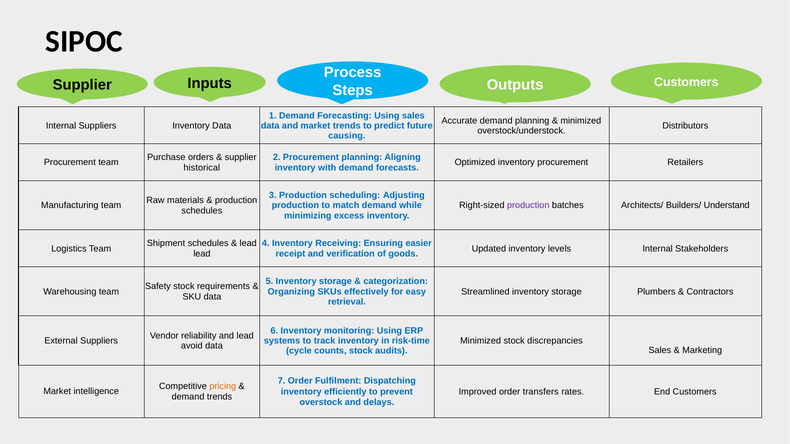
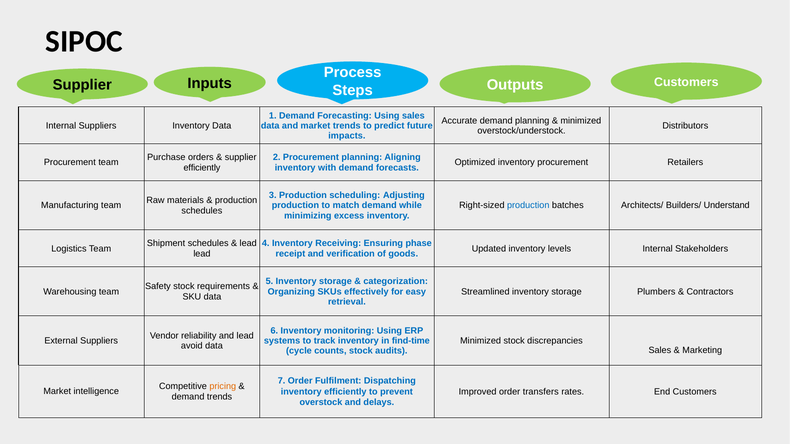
causing: causing -> impacts (347, 136)
historical: historical -> efficiently (202, 168)
production colour: purple -> blue (528, 206)
easier: easier -> phase (419, 244)
risk-time: risk-time -> find-time (411, 341)
